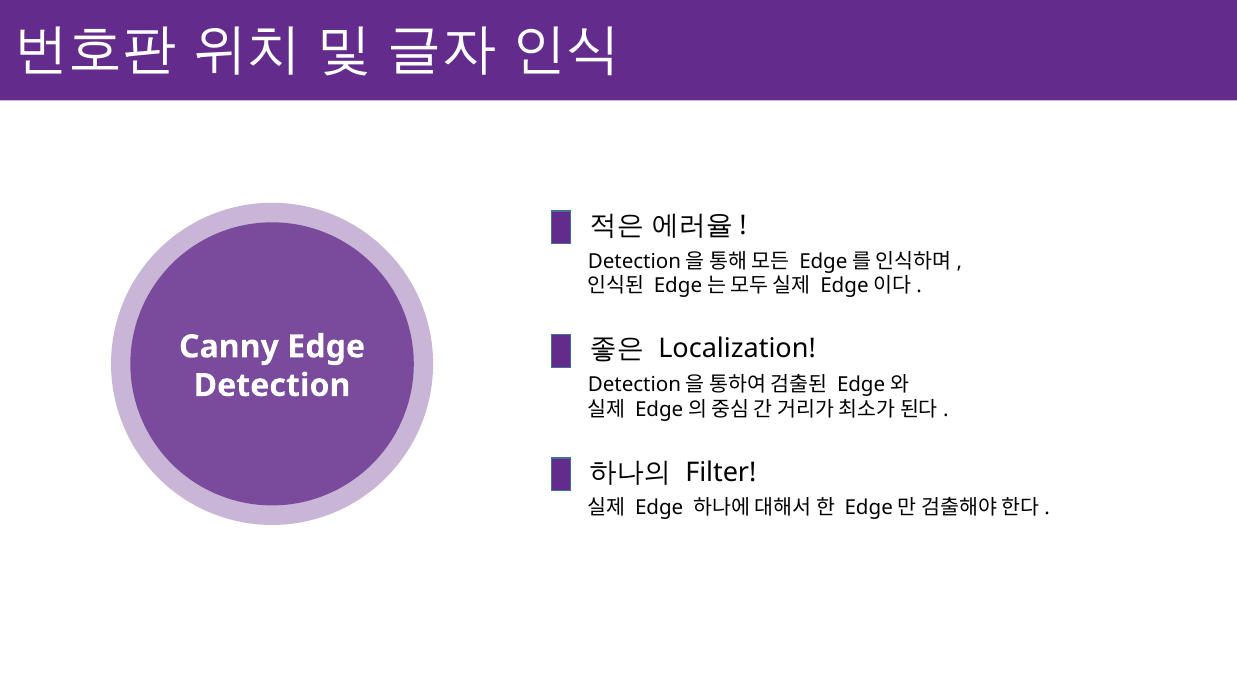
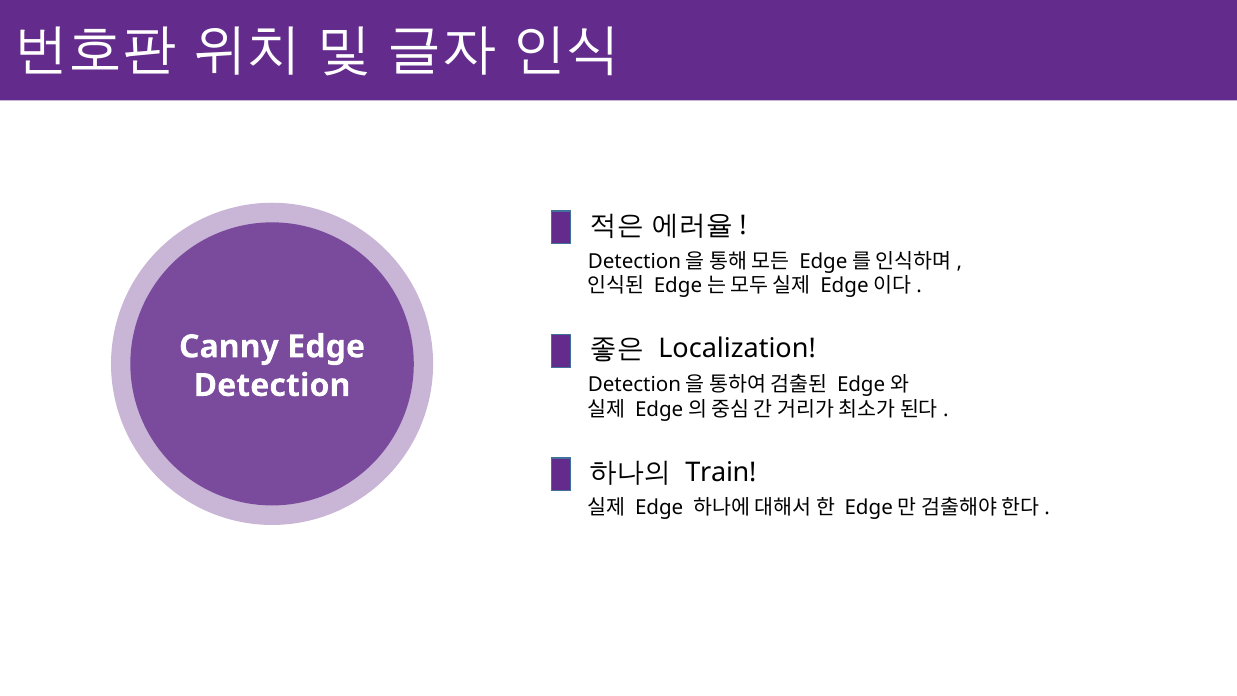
Filter: Filter -> Train (721, 472)
